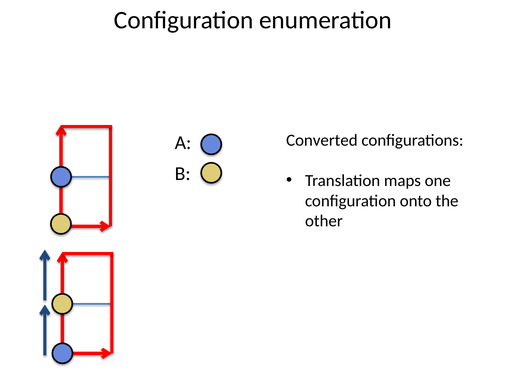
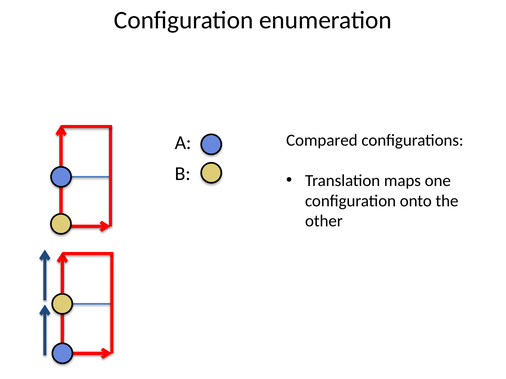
Converted: Converted -> Compared (322, 140)
